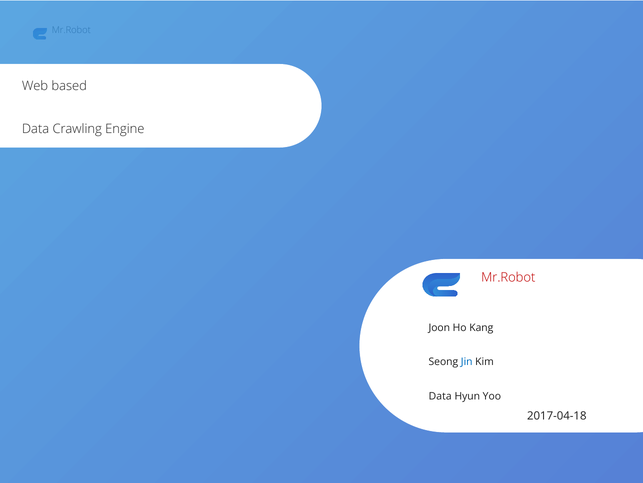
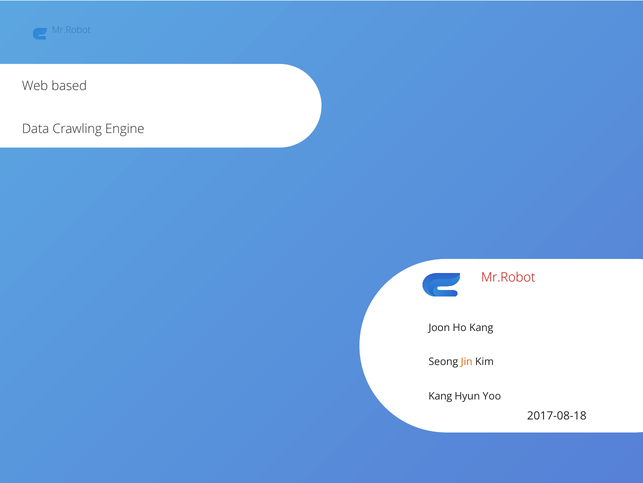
Jin colour: blue -> orange (467, 361)
Data: Data -> Kang (440, 396)
2017-04-18: 2017-04-18 -> 2017-08-18 (557, 415)
